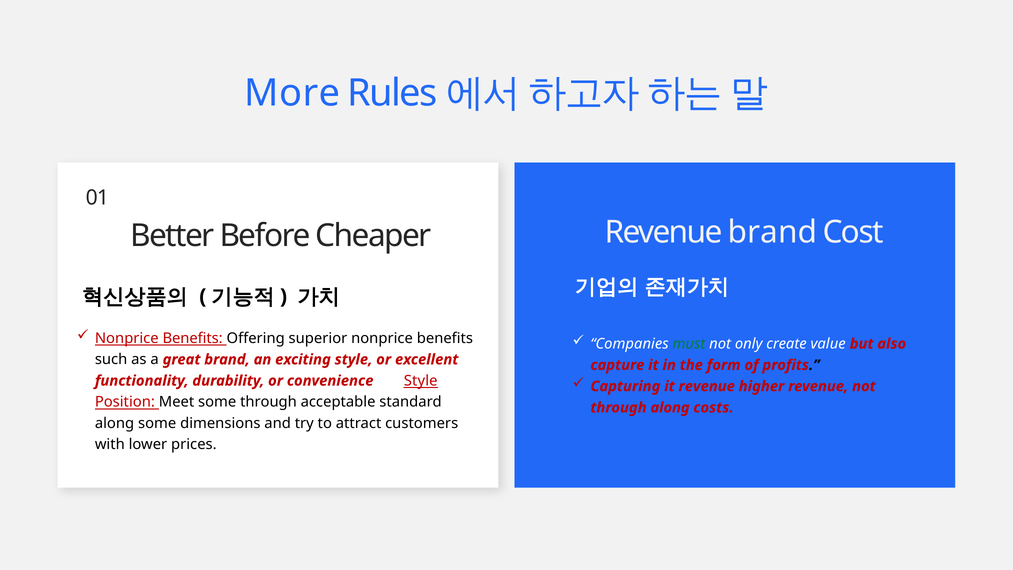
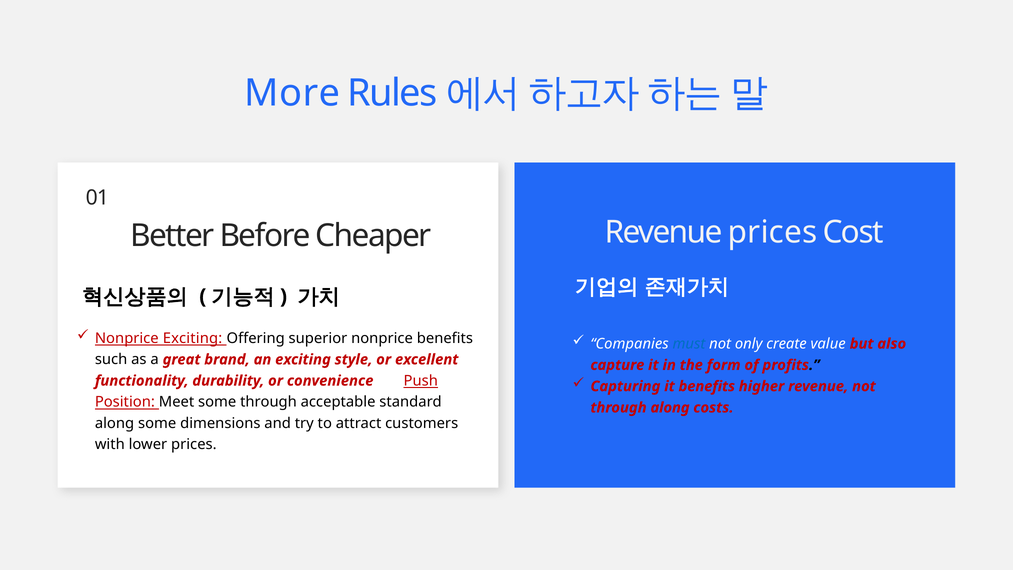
Revenue brand: brand -> prices (773, 232)
Benefits: Benefits -> Exciting (193, 338)
must colour: green -> blue (689, 344)
Style: Style -> Push (421, 381)
it revenue: revenue -> benefits (707, 386)
